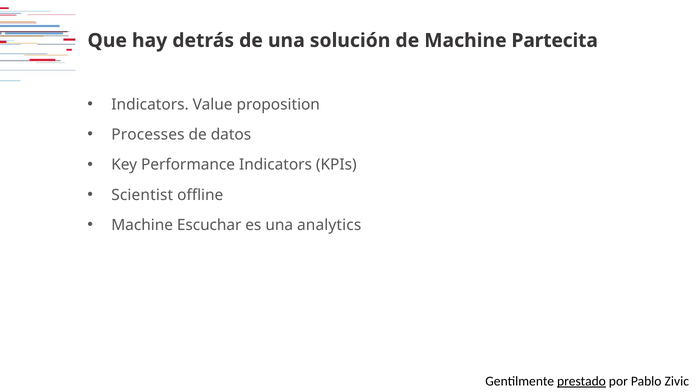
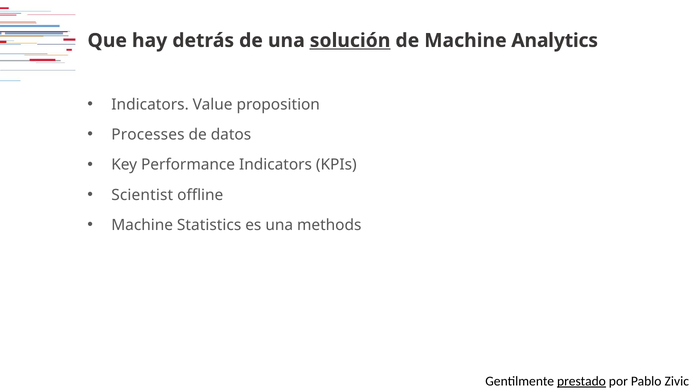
solución underline: none -> present (350, 41)
Partecita: Partecita -> Analytics (555, 41)
Escuchar: Escuchar -> Statistics (209, 225)
analytics: analytics -> methods (329, 225)
